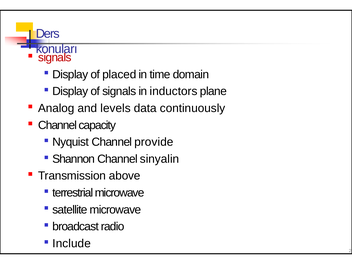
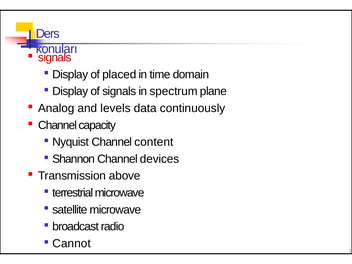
inductors: inductors -> spectrum (174, 91)
provide: provide -> content (154, 142)
sinyalin: sinyalin -> devices (160, 159)
Include: Include -> Cannot (72, 244)
